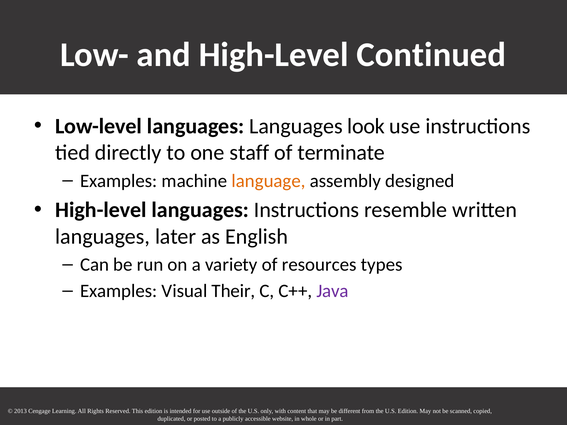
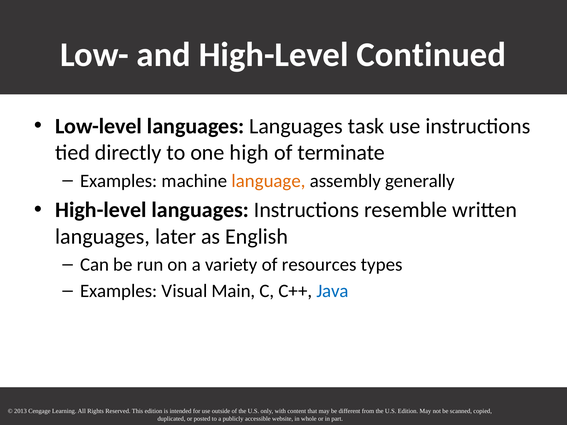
look: look -> task (366, 126)
staff: staff -> high (249, 153)
designed: designed -> generally (420, 181)
Their: Their -> Main (233, 291)
Java colour: purple -> blue (333, 291)
